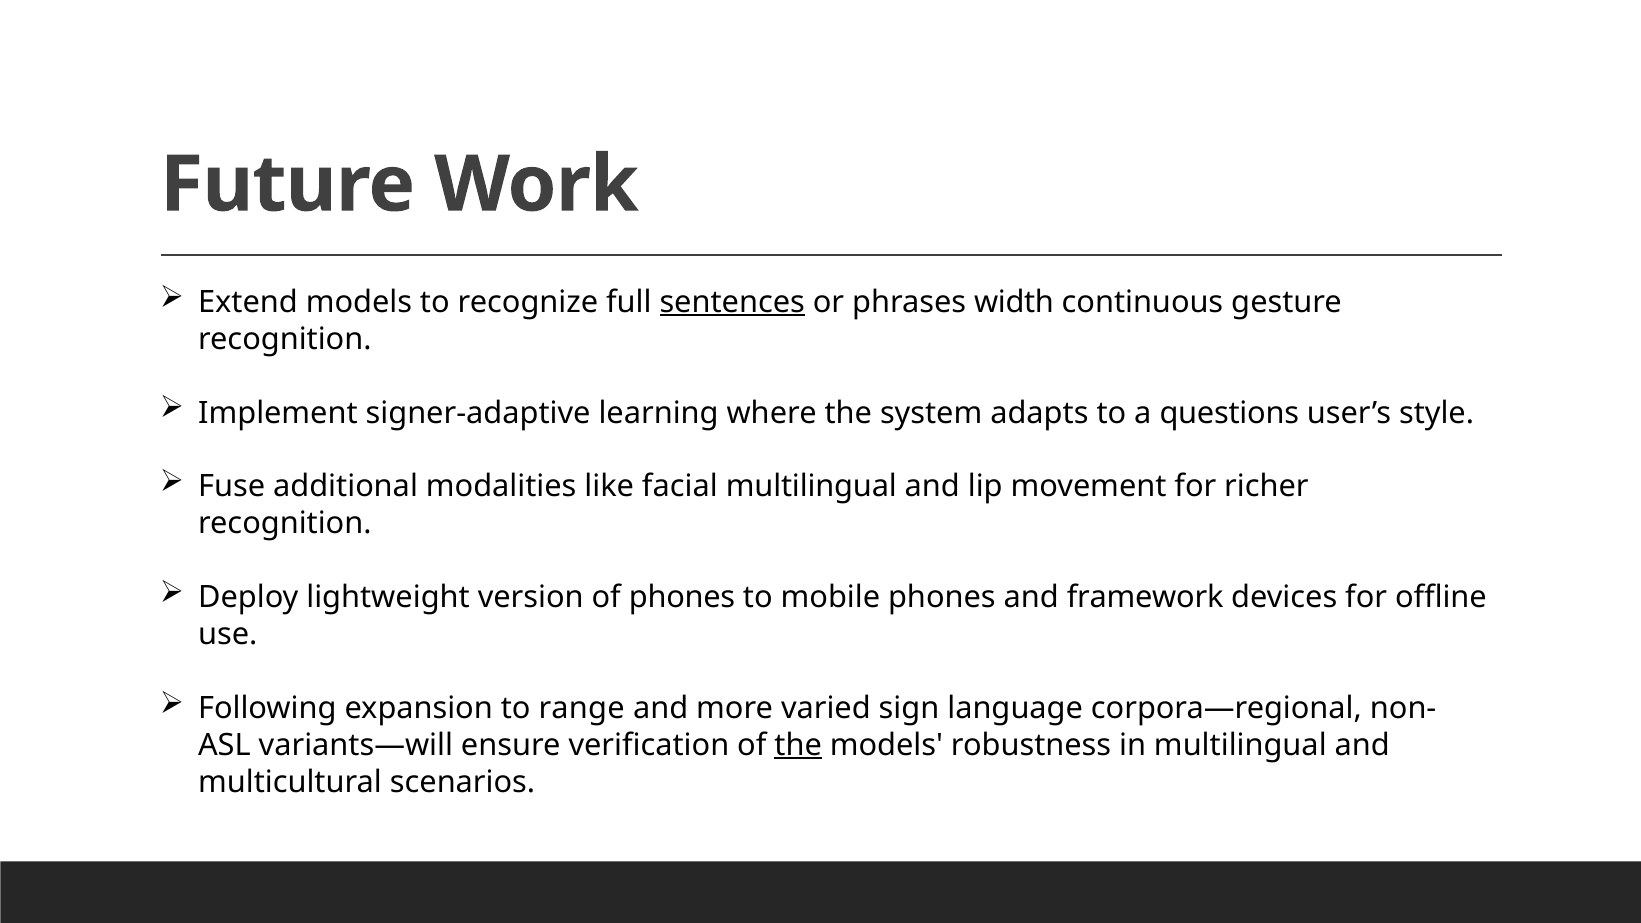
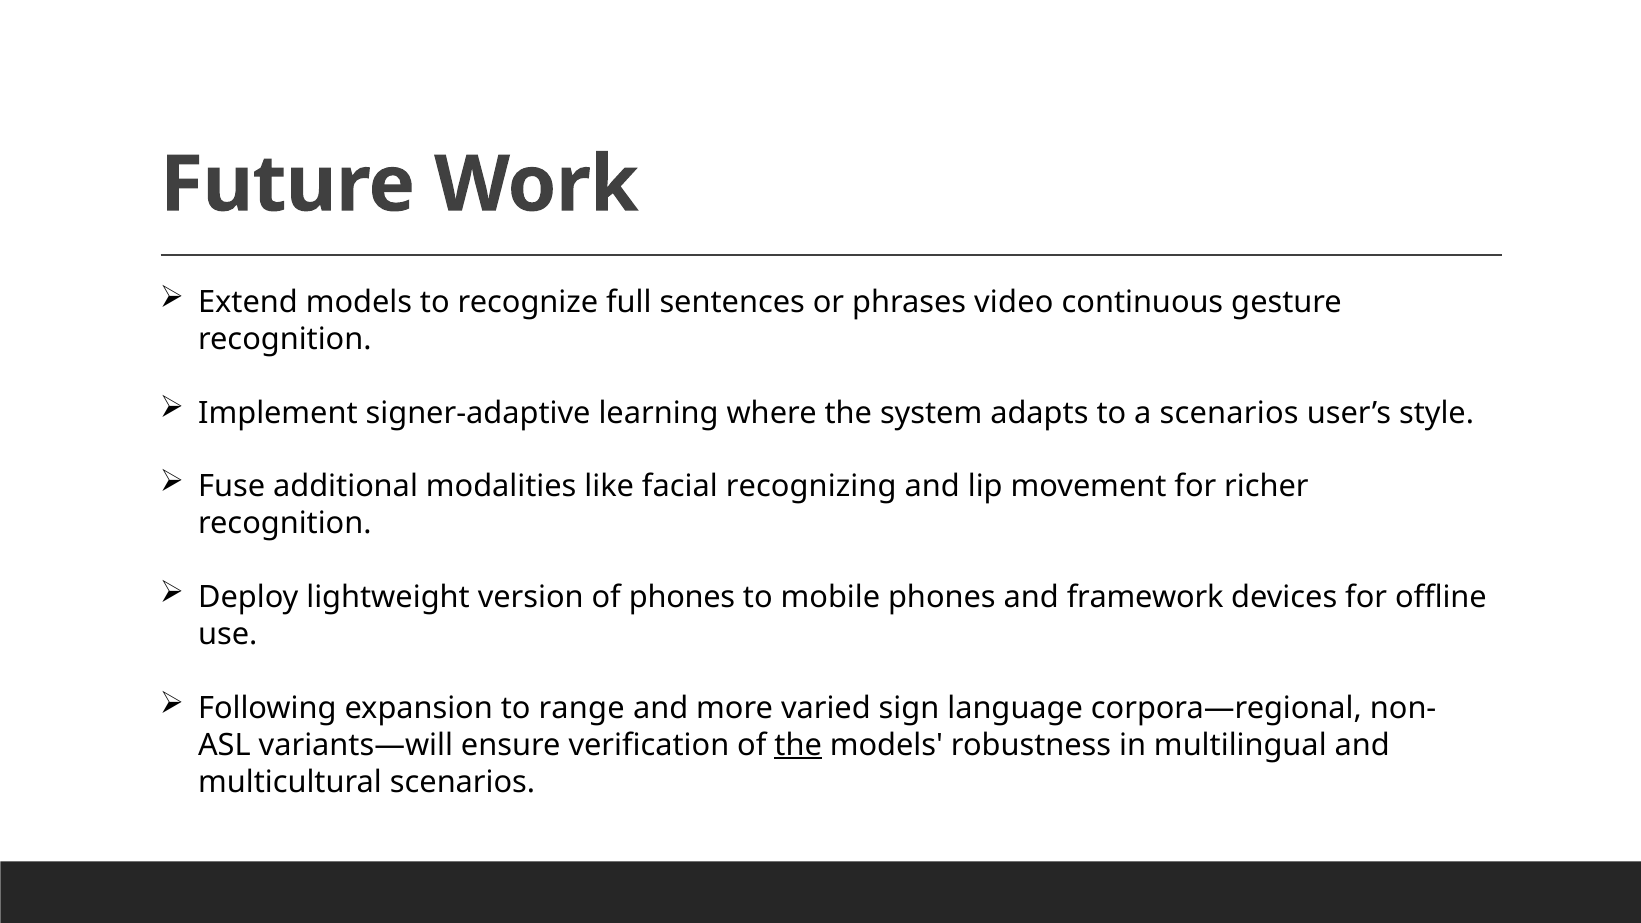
sentences underline: present -> none (732, 302)
width: width -> video (1014, 302)
a questions: questions -> scenarios (1229, 413)
facial multilingual: multilingual -> recognizing (811, 487)
